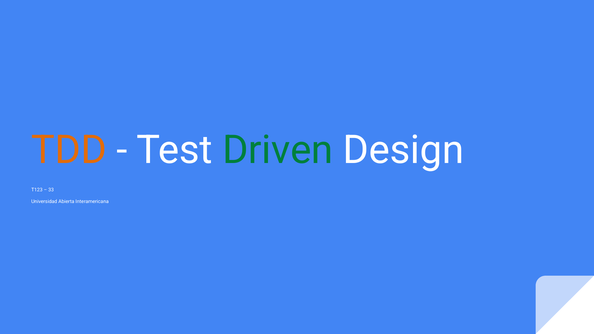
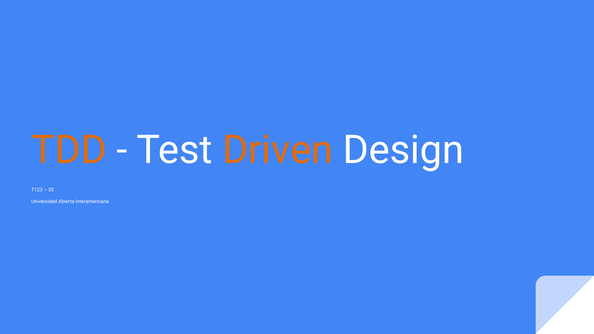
Driven colour: green -> orange (278, 150)
